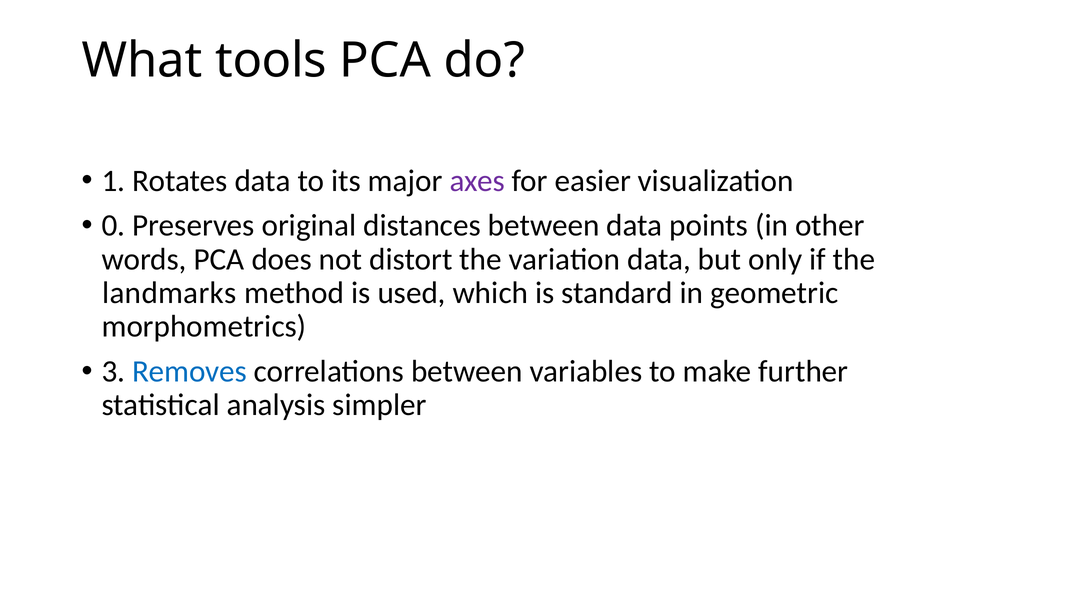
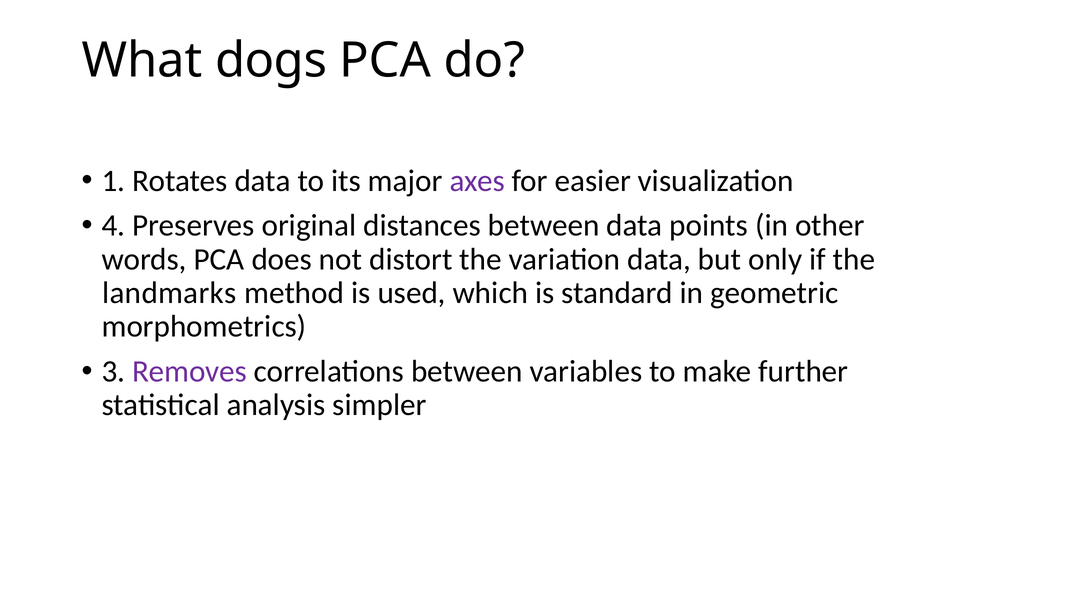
tools: tools -> dogs (271, 60)
0: 0 -> 4 (113, 226)
Removes colour: blue -> purple (190, 371)
